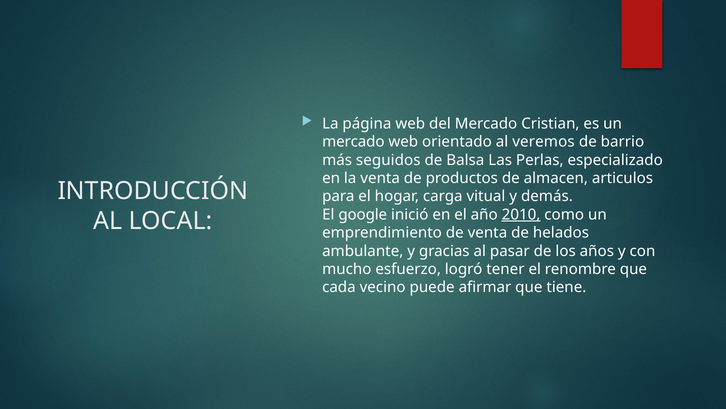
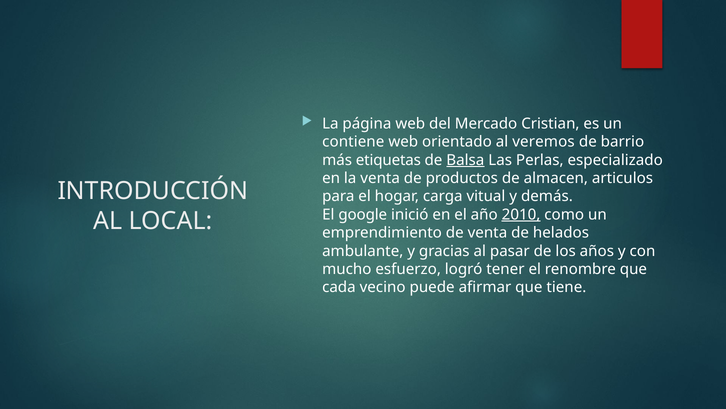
mercado: mercado -> contiene (353, 142)
seguidos: seguidos -> etiquetas (388, 160)
Balsa underline: none -> present (465, 160)
